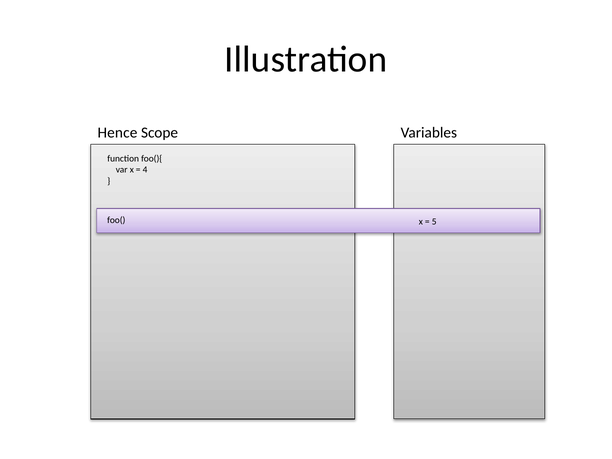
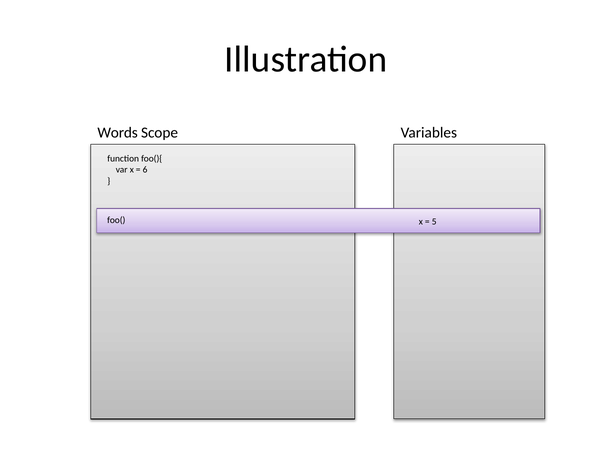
Hence: Hence -> Words (118, 133)
4: 4 -> 6 (145, 170)
